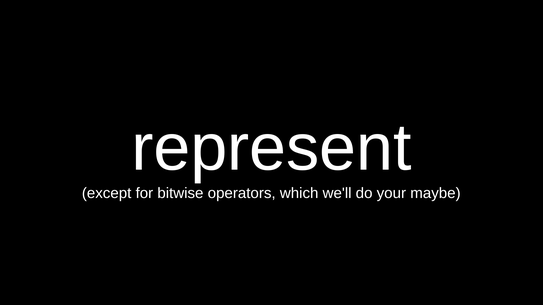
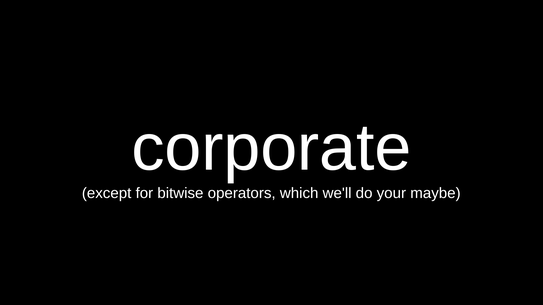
represent: represent -> corporate (271, 148)
